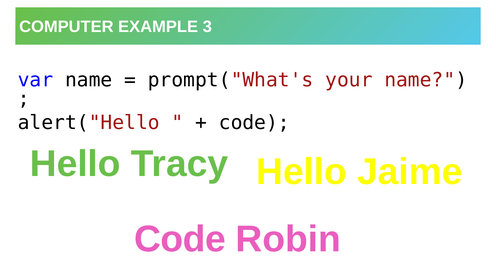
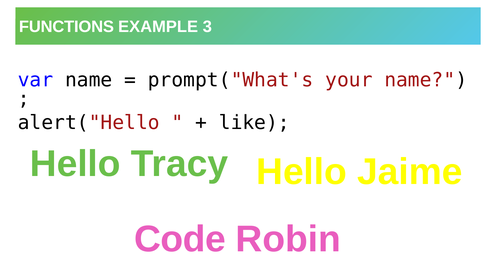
COMPUTER: COMPUTER -> FUNCTIONS (66, 27)
code: code -> like (254, 123)
